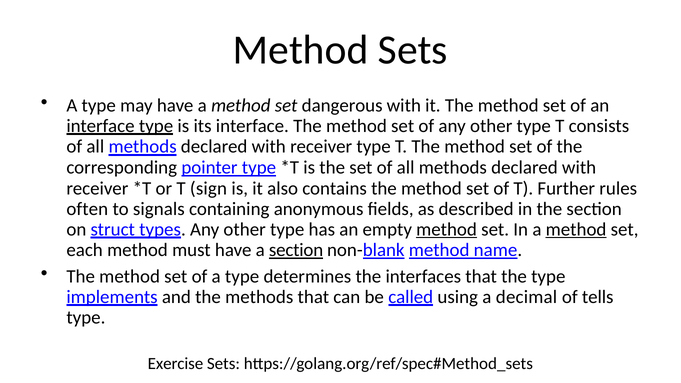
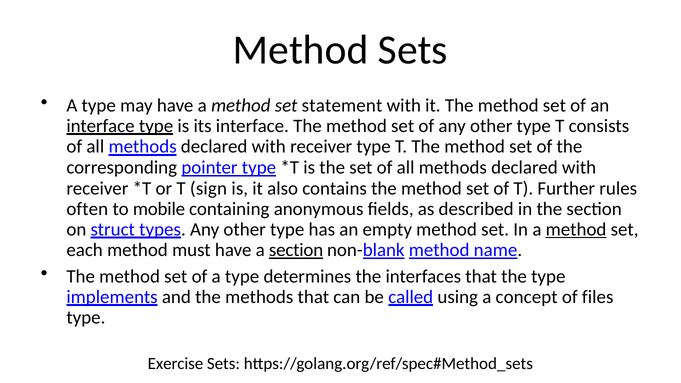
dangerous: dangerous -> statement (342, 105)
signals: signals -> mobile (159, 209)
method underline: present -> none (447, 229)
decimal: decimal -> concept (527, 297)
tells: tells -> files (598, 297)
